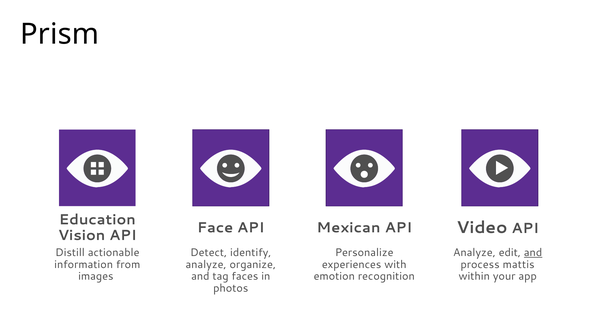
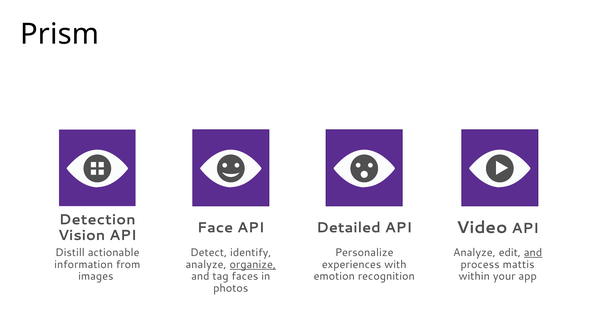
Education: Education -> Detection (97, 219)
Mexican: Mexican -> Detailed (349, 227)
organize underline: none -> present (253, 264)
